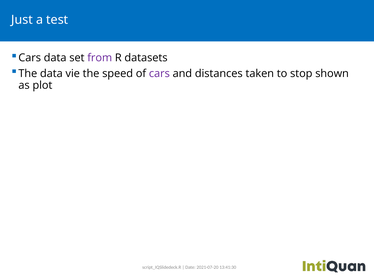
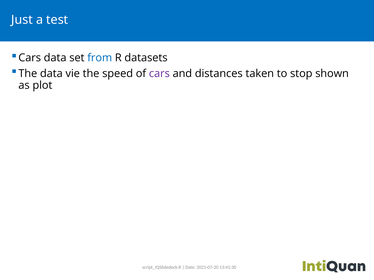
from colour: purple -> blue (100, 58)
